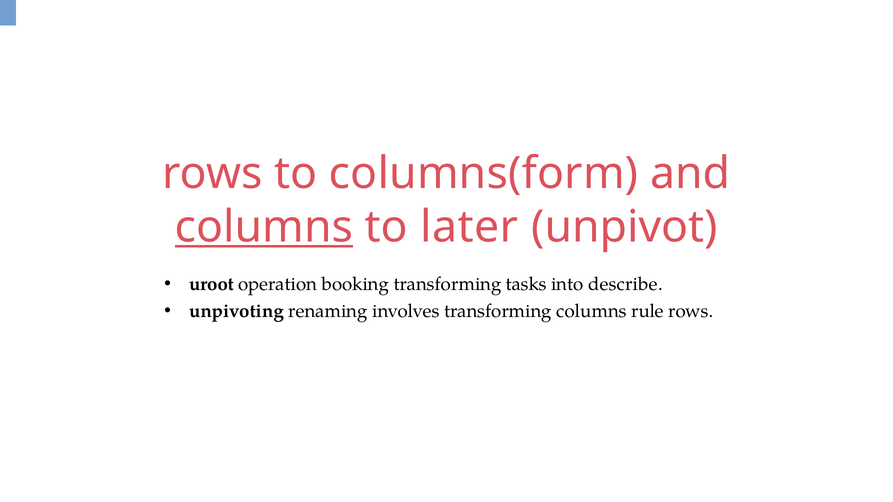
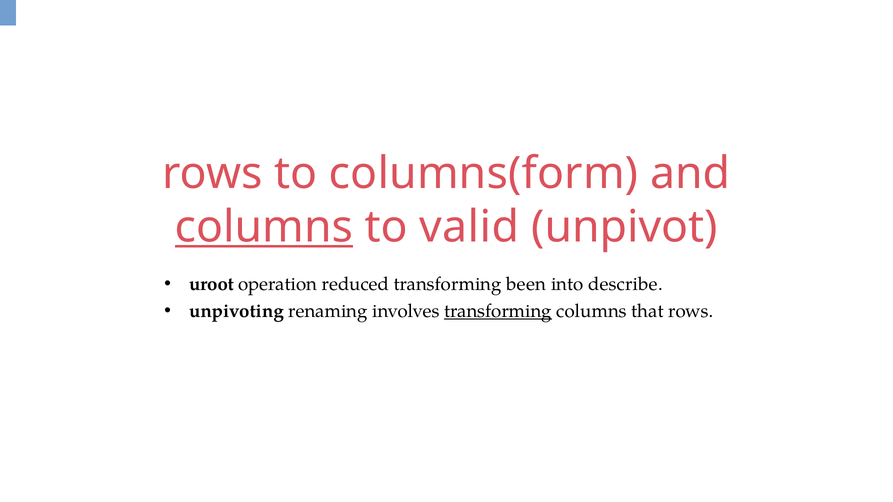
later: later -> valid (469, 227)
booking: booking -> reduced (355, 284)
tasks: tasks -> been (526, 284)
transforming underline: none -> present (498, 311)
rule: rule -> that (648, 311)
